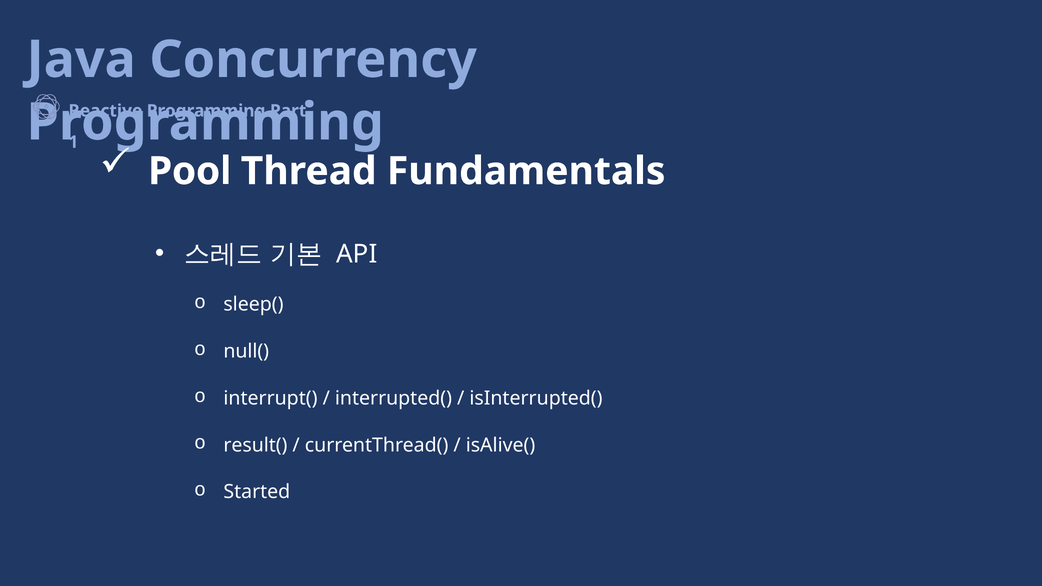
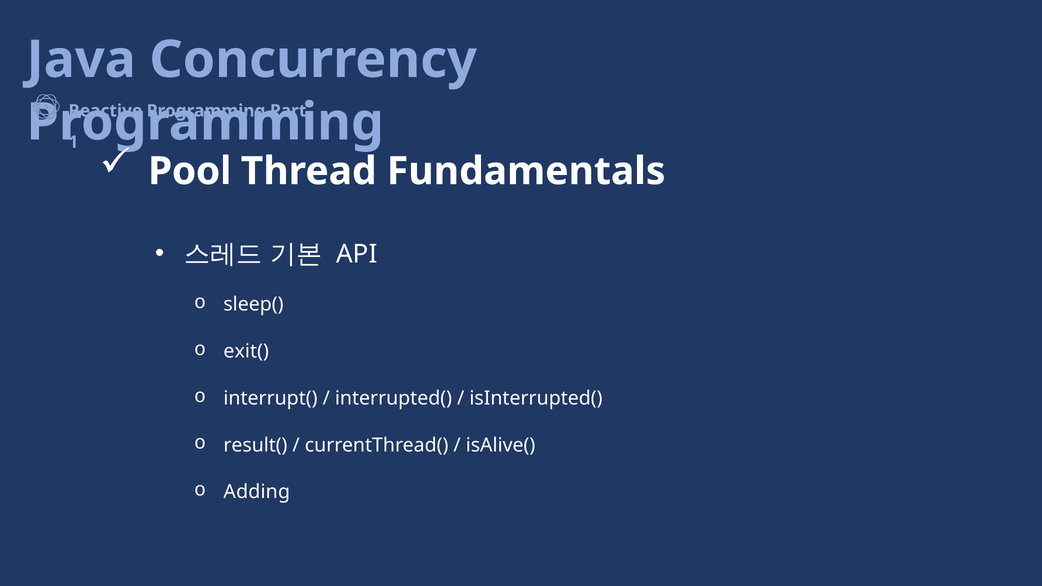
null(: null( -> exit( (246, 351)
Started: Started -> Adding (257, 492)
